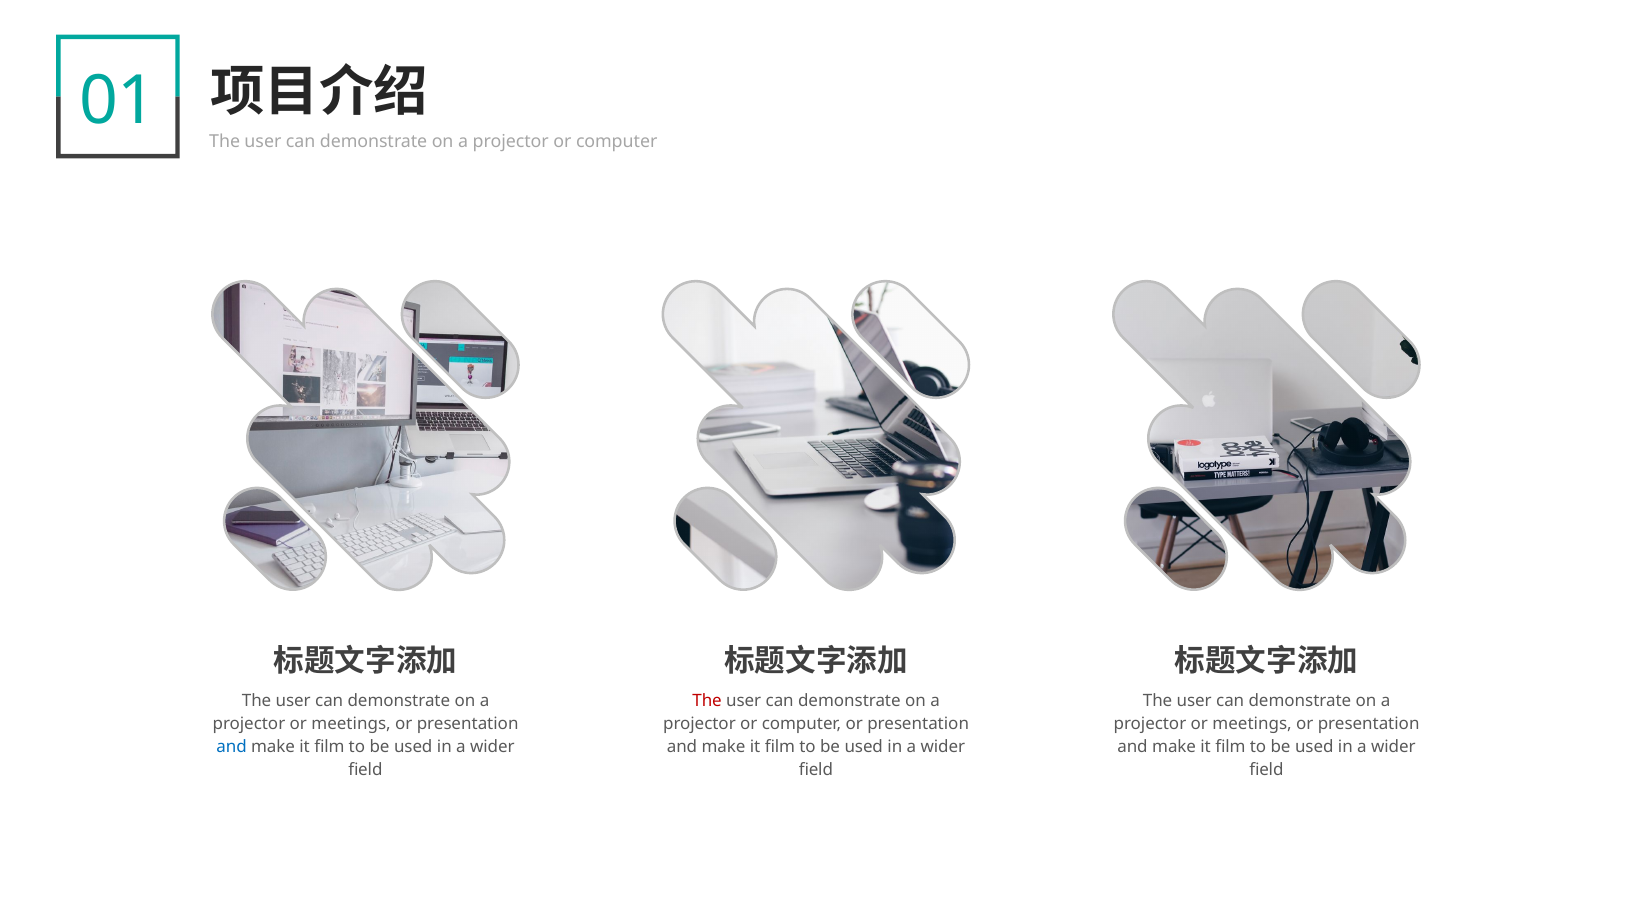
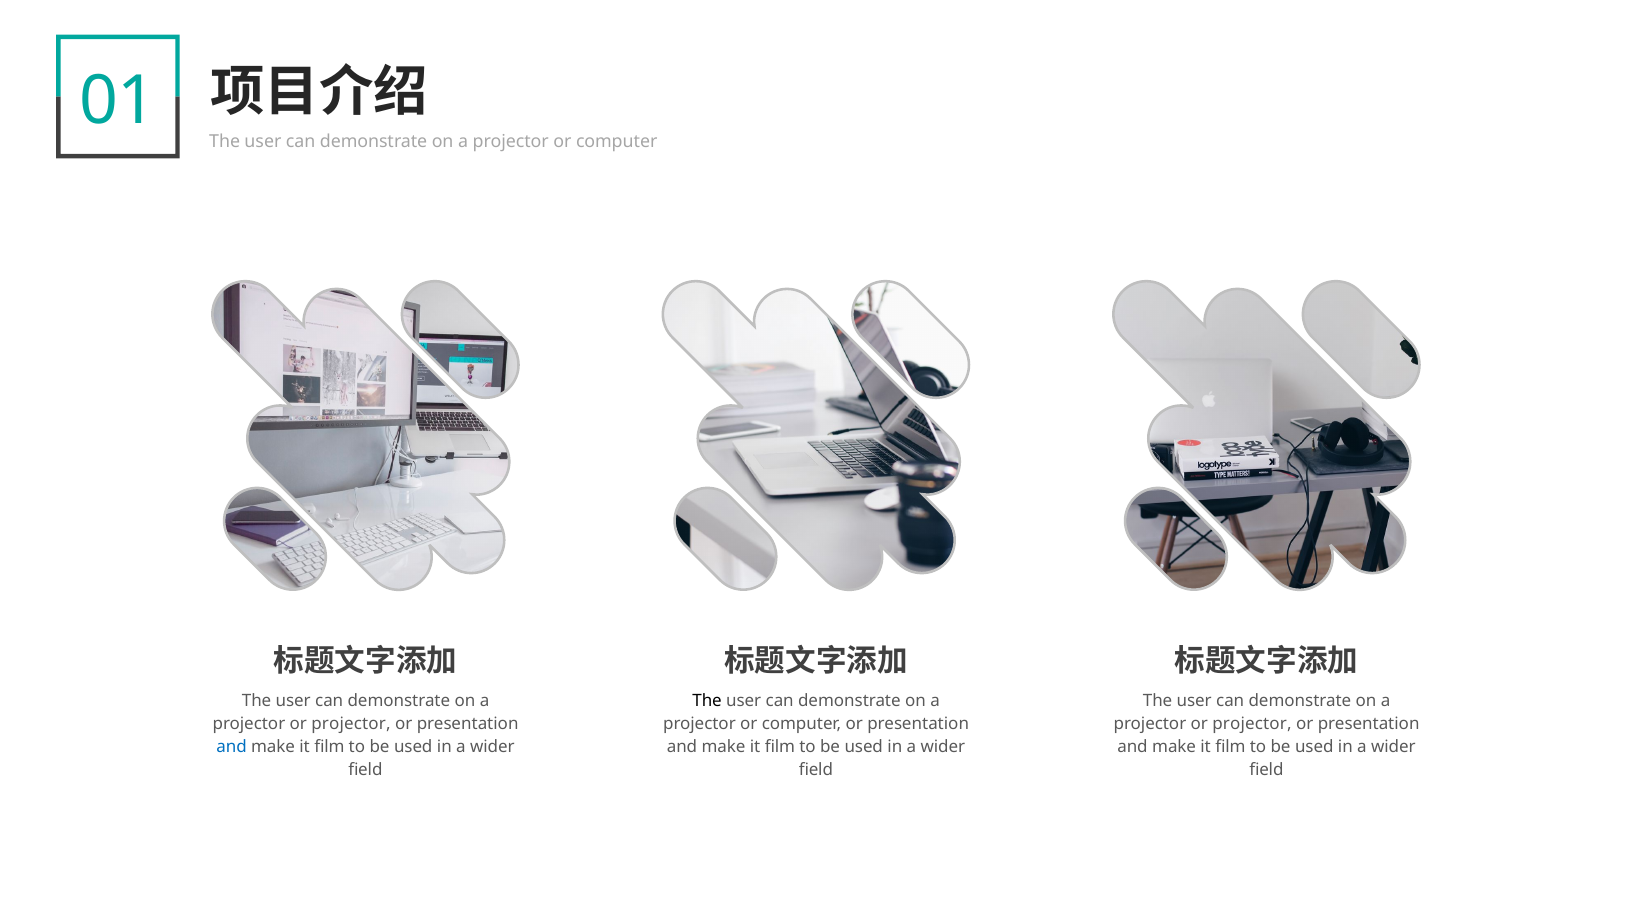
The colour: red -> black (707, 701)
meetings: meetings -> projector (351, 724)
meetings: meetings -> projector (1252, 724)
